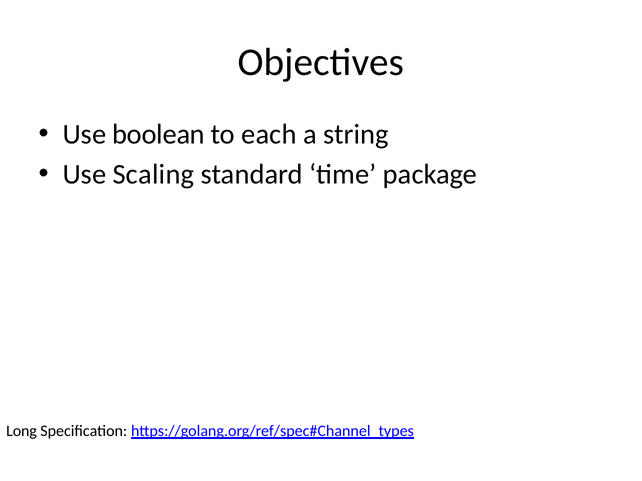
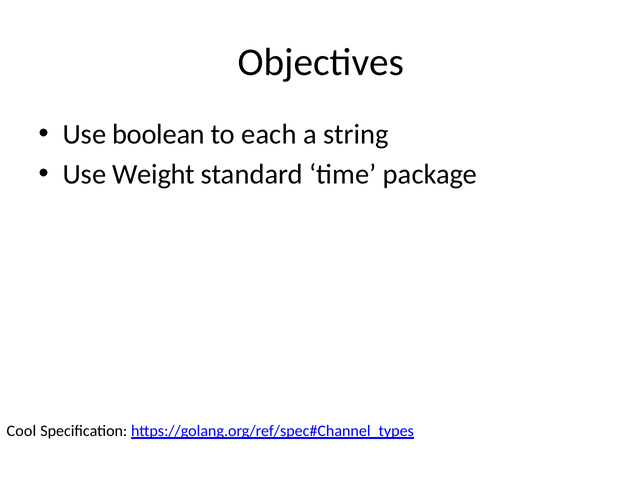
Scaling: Scaling -> Weight (154, 175)
Long: Long -> Cool (21, 431)
